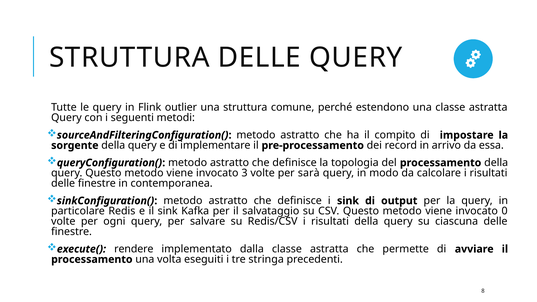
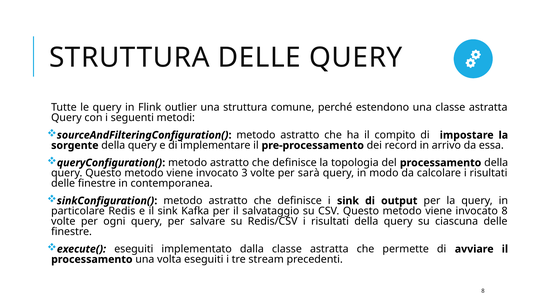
invocato 0: 0 -> 8 (505, 211)
execute( rendere: rendere -> eseguiti (134, 249)
stringa: stringa -> stream (266, 259)
